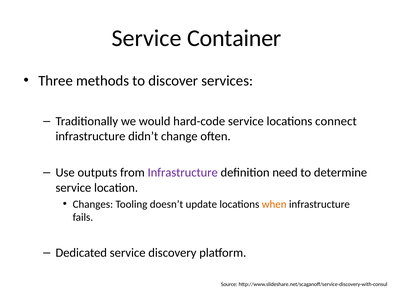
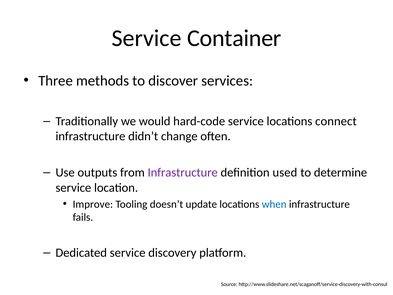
need: need -> used (285, 172)
Changes: Changes -> Improve (93, 204)
when colour: orange -> blue (274, 204)
